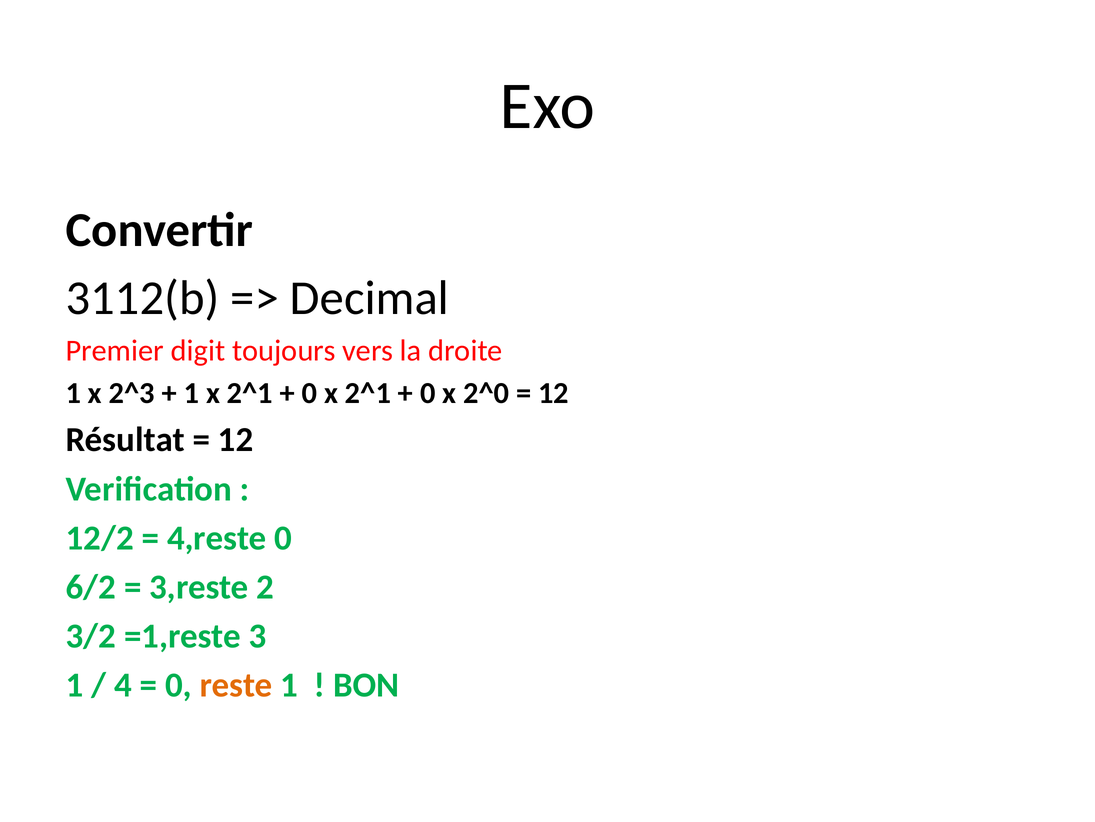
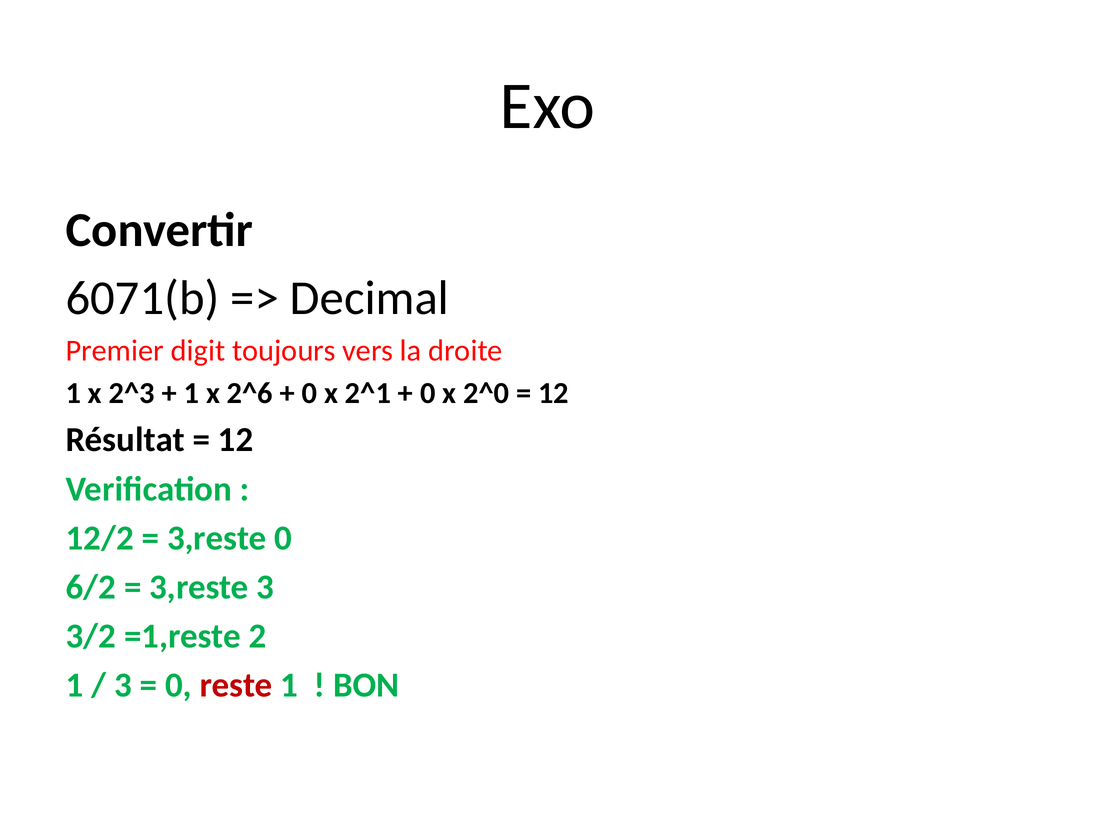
3112(b: 3112(b -> 6071(b (143, 298)
1 x 2^1: 2^1 -> 2^6 (250, 393)
4,reste: 4,reste -> 3,reste (217, 538)
3,reste 2: 2 -> 3 (265, 587)
3: 3 -> 2 (257, 636)
4: 4 -> 3 (123, 685)
reste colour: orange -> red (236, 685)
